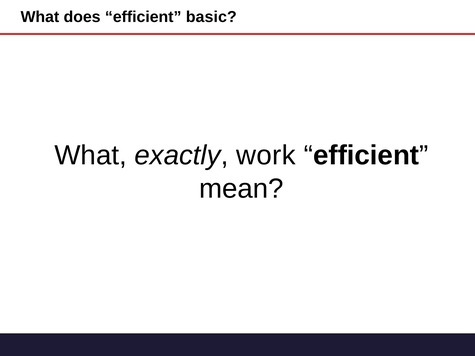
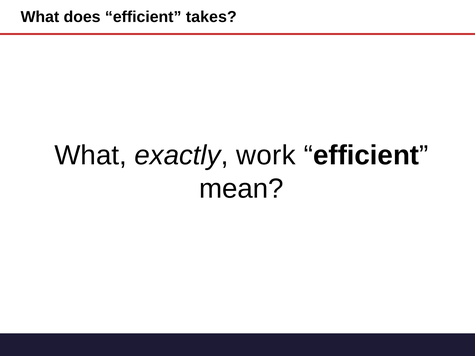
basic: basic -> takes (211, 17)
